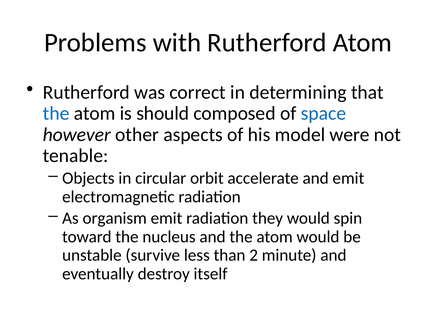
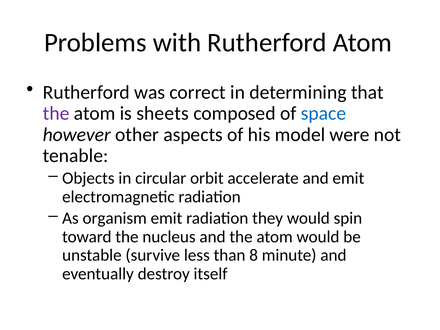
the colour: blue -> purple (56, 113)
should: should -> sheets (163, 113)
2: 2 -> 8 (254, 255)
